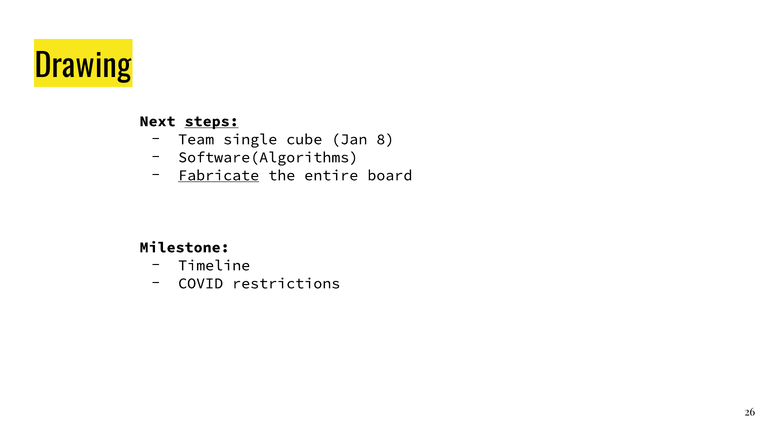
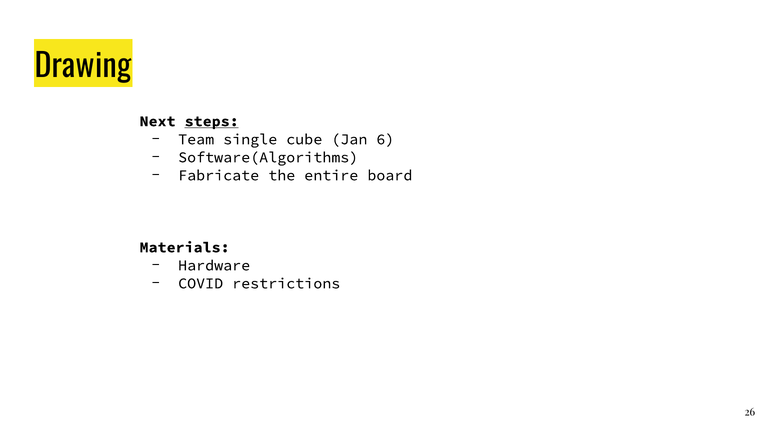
8: 8 -> 6 (385, 139)
Fabricate underline: present -> none (219, 175)
Milestone: Milestone -> Materials (185, 247)
Timeline: Timeline -> Hardware (214, 265)
